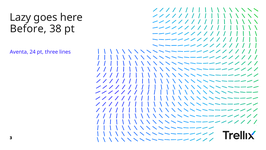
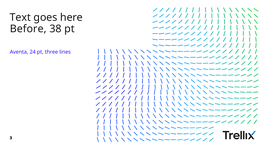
Lazy: Lazy -> Text (20, 17)
